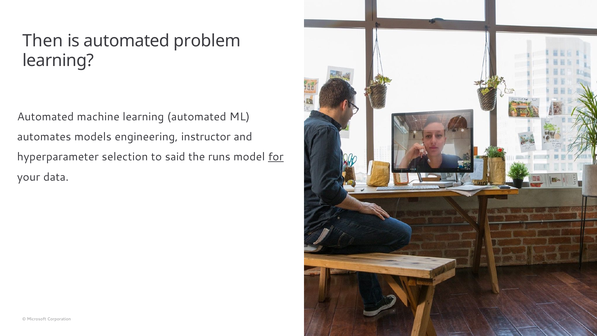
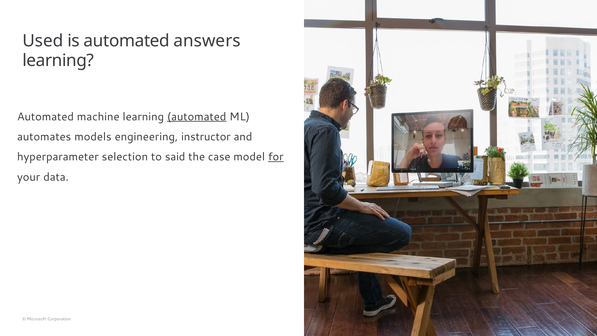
Then: Then -> Used (43, 41)
problem: problem -> answers (207, 41)
automated underline: none -> present (197, 117)
runs: runs -> case (219, 157)
